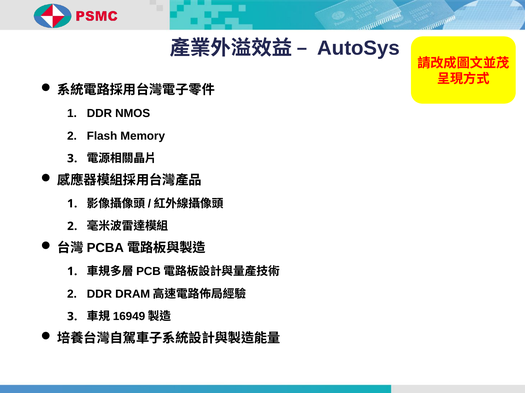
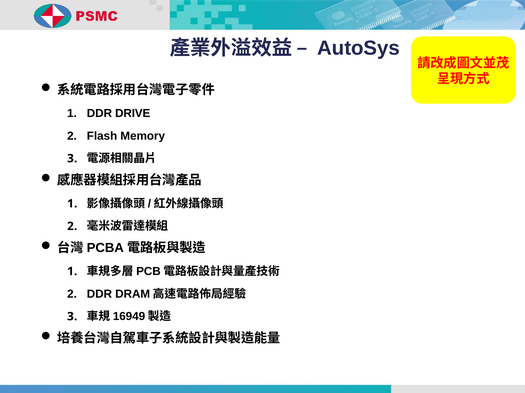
NMOS: NMOS -> DRIVE (133, 114)
